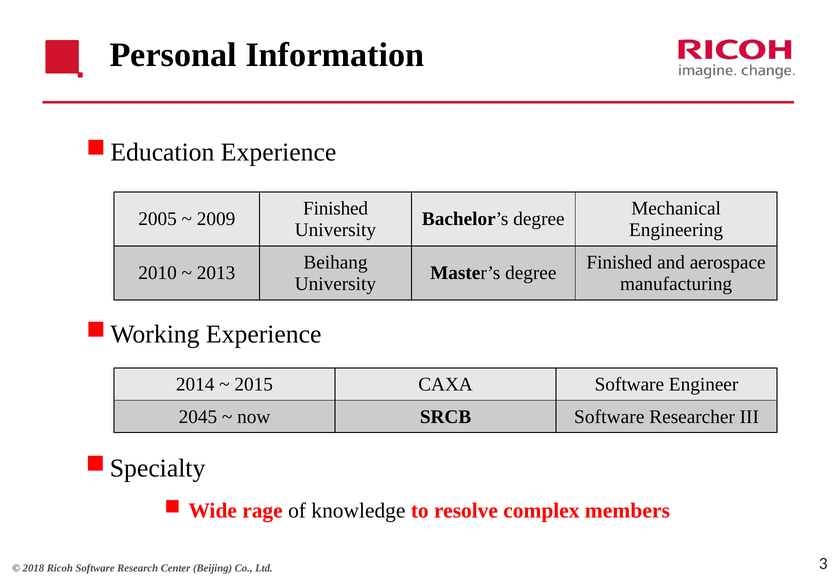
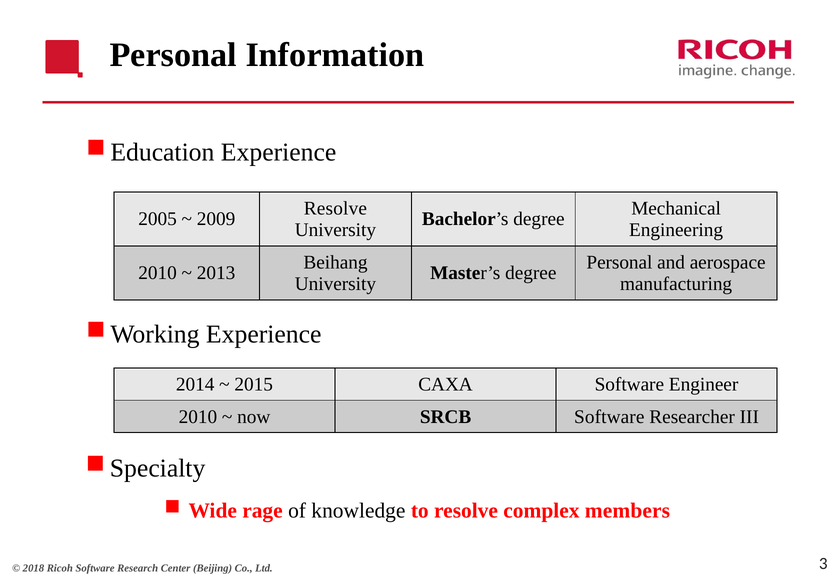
Finished: Finished -> Resolve (335, 208)
Finished: Finished -> Personal (619, 262)
2045: 2045 -> 2010 (198, 417)
